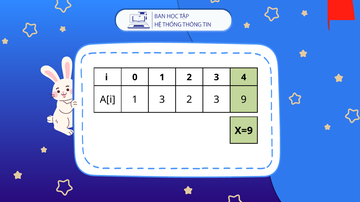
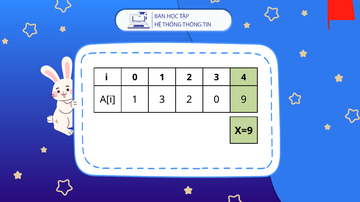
3 2 3: 3 -> 0 (216, 100)
